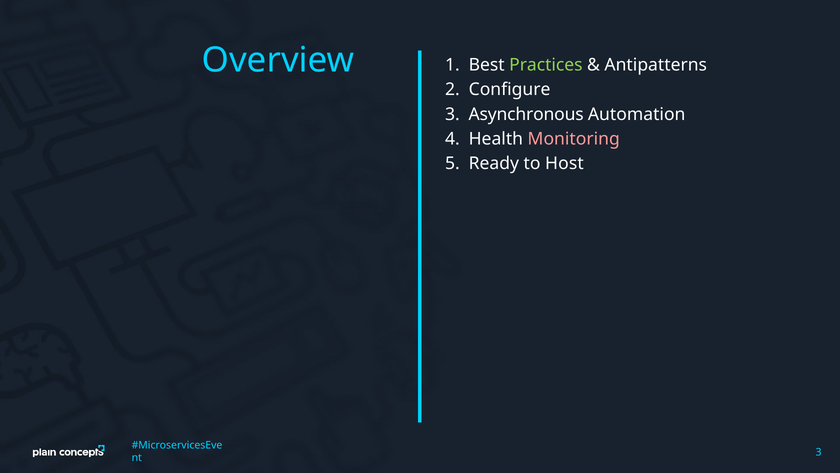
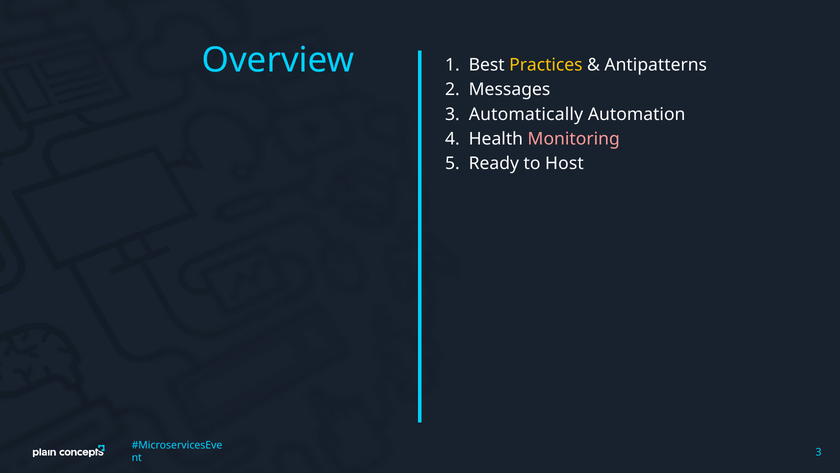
Practices colour: light green -> yellow (546, 65)
Configure: Configure -> Messages (510, 90)
Asynchronous: Asynchronous -> Automatically (526, 114)
